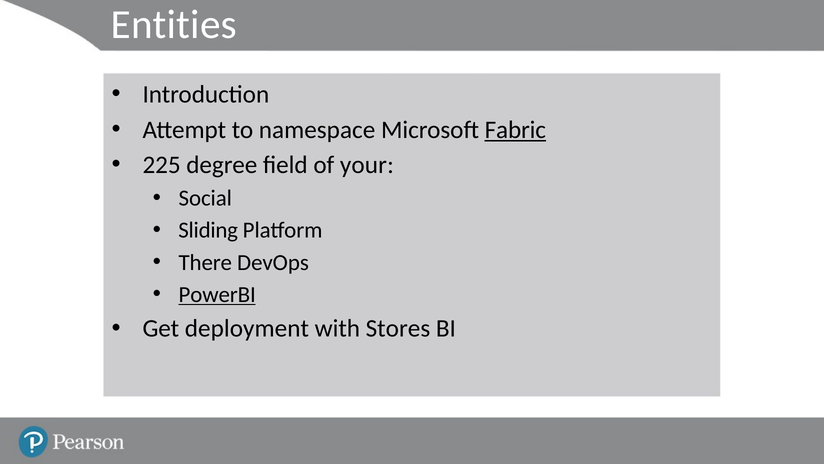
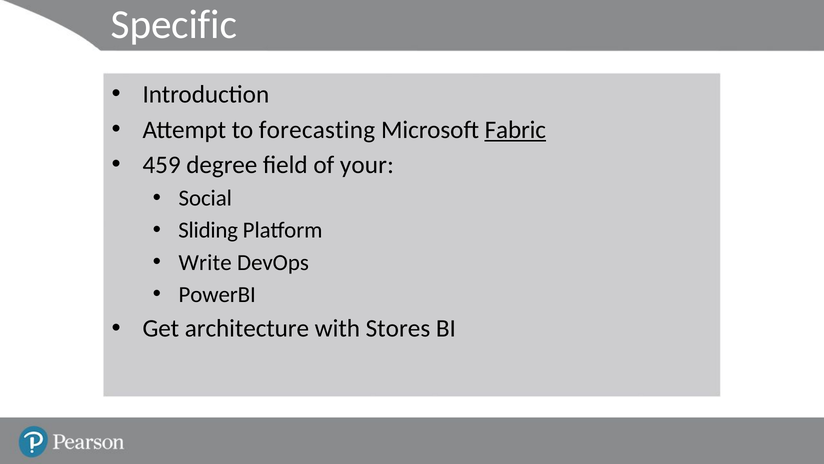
Entities: Entities -> Specific (174, 25)
namespace: namespace -> forecasting (317, 130)
225: 225 -> 459 (162, 165)
There: There -> Write (205, 262)
PowerBI underline: present -> none (217, 294)
deployment: deployment -> architecture (247, 328)
